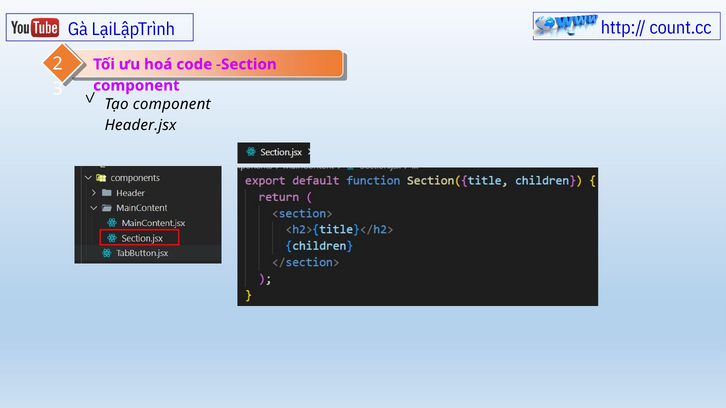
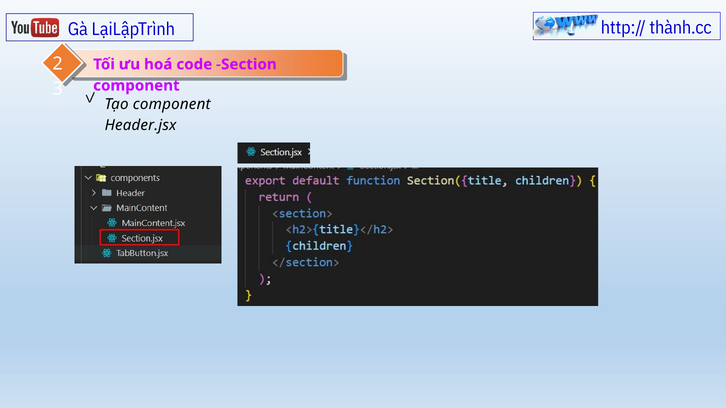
count.cc: count.cc -> thành.cc (681, 28)
